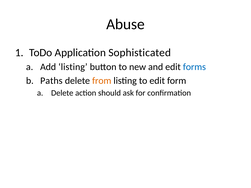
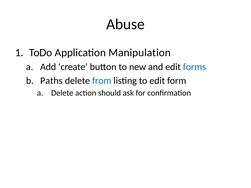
Sophisticated: Sophisticated -> Manipulation (140, 53)
Add listing: listing -> create (73, 67)
from colour: orange -> blue (102, 81)
